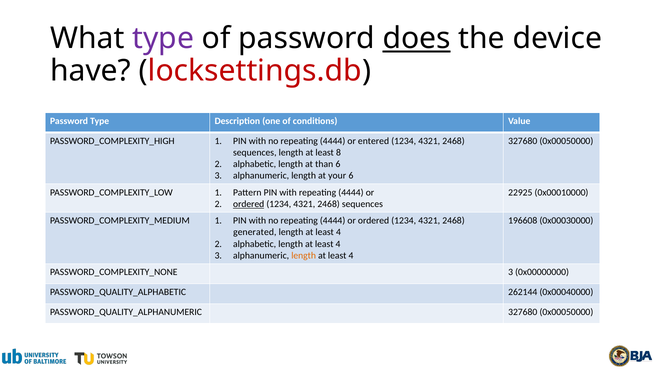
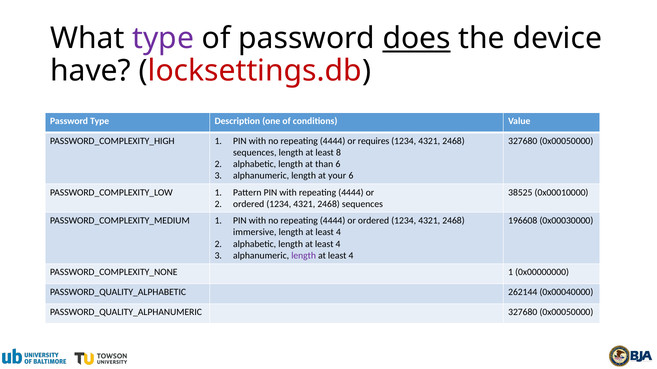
entered: entered -> requires (374, 141)
22925: 22925 -> 38525 (520, 193)
ordered underline: present -> none (249, 204)
generated: generated -> immersive (255, 233)
length colour: orange -> purple (304, 256)
3: 3 -> 1 (511, 273)
